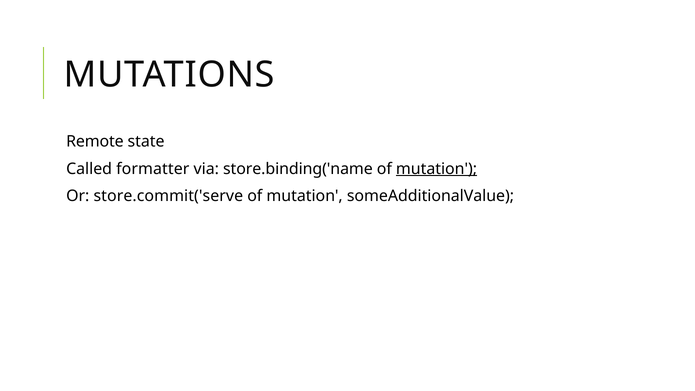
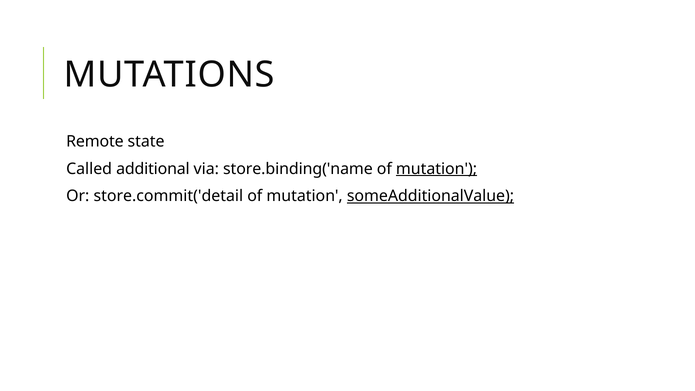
formatter: formatter -> additional (153, 169)
store.commit('serve: store.commit('serve -> store.commit('detail (168, 196)
someAdditionalValue underline: none -> present (430, 196)
